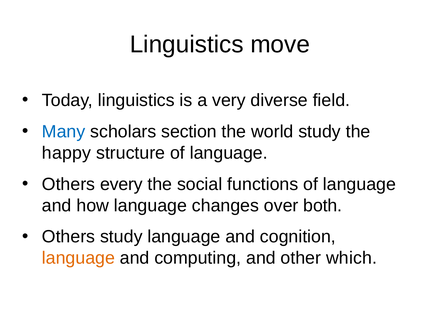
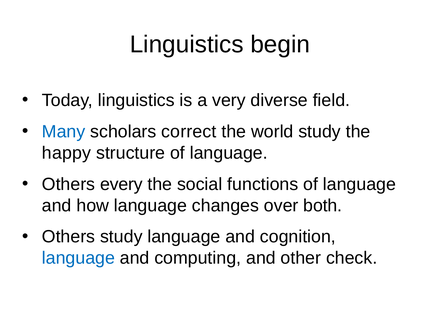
move: move -> begin (280, 45)
section: section -> correct (189, 132)
language colour: orange -> blue (78, 258)
which: which -> check (352, 258)
